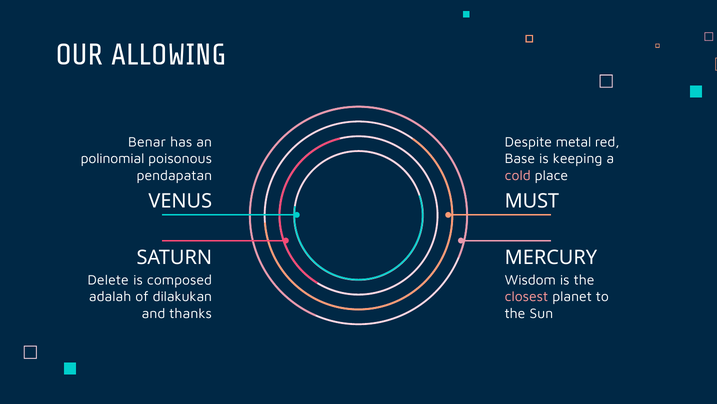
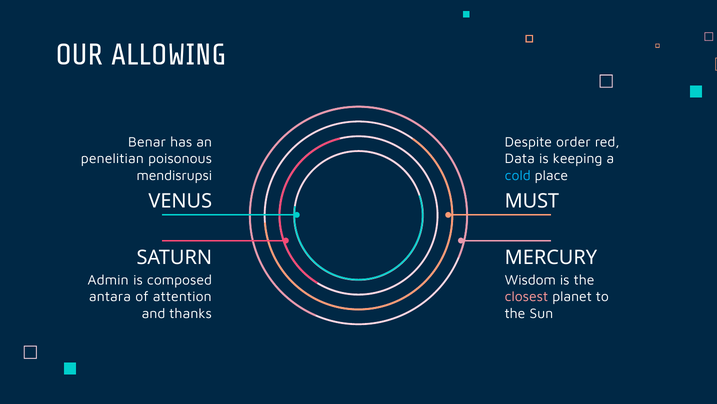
metal: metal -> order (573, 142)
polinomial: polinomial -> penelitian (112, 159)
Base: Base -> Data (520, 159)
pendapatan: pendapatan -> mendisrupsi (174, 175)
cold colour: pink -> light blue (518, 175)
Delete: Delete -> Admin (108, 279)
adalah: adalah -> antara (110, 296)
dilakukan: dilakukan -> attention (182, 296)
